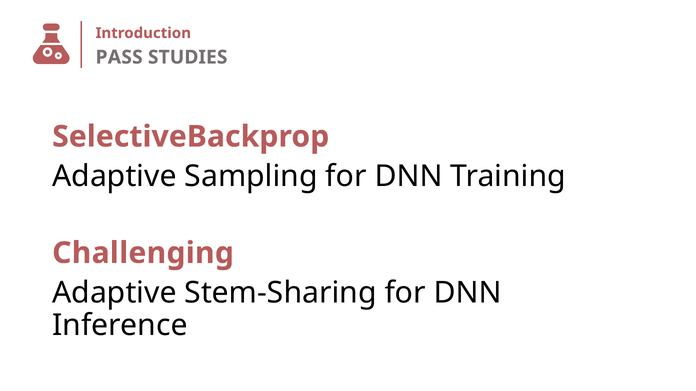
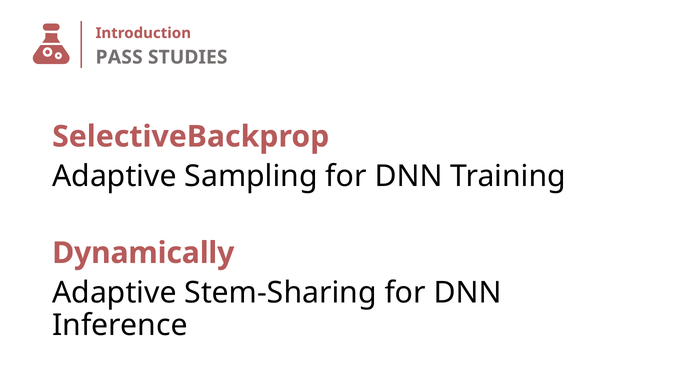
Challenging: Challenging -> Dynamically (143, 253)
